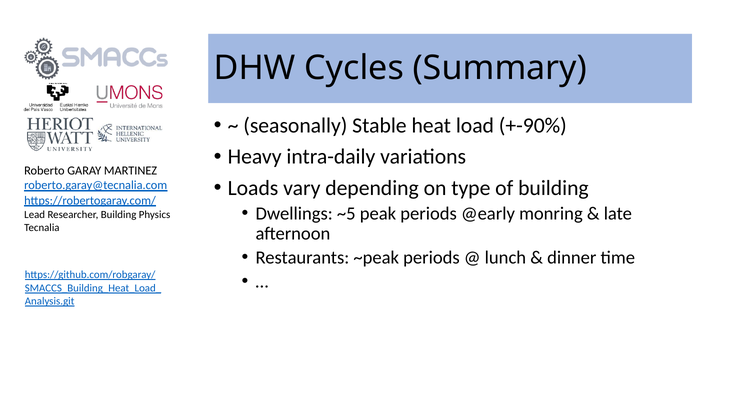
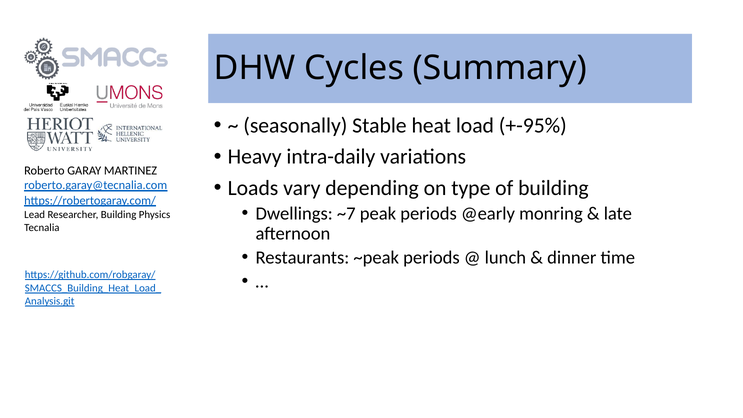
+-90%: +-90% -> +-95% (533, 126)
~5: ~5 -> ~7 (346, 214)
